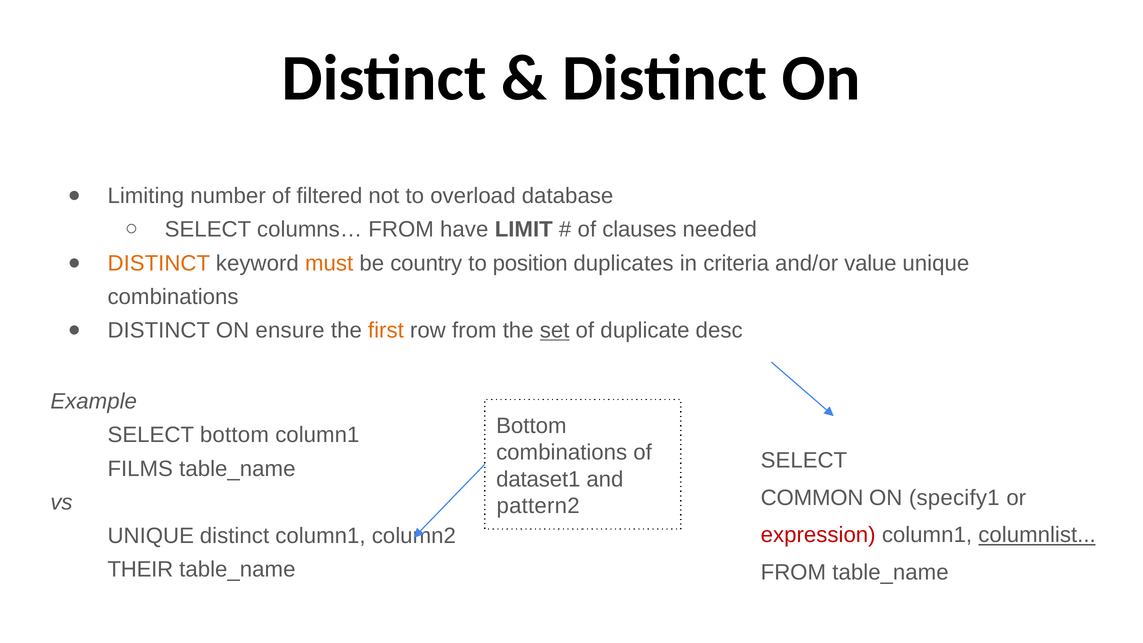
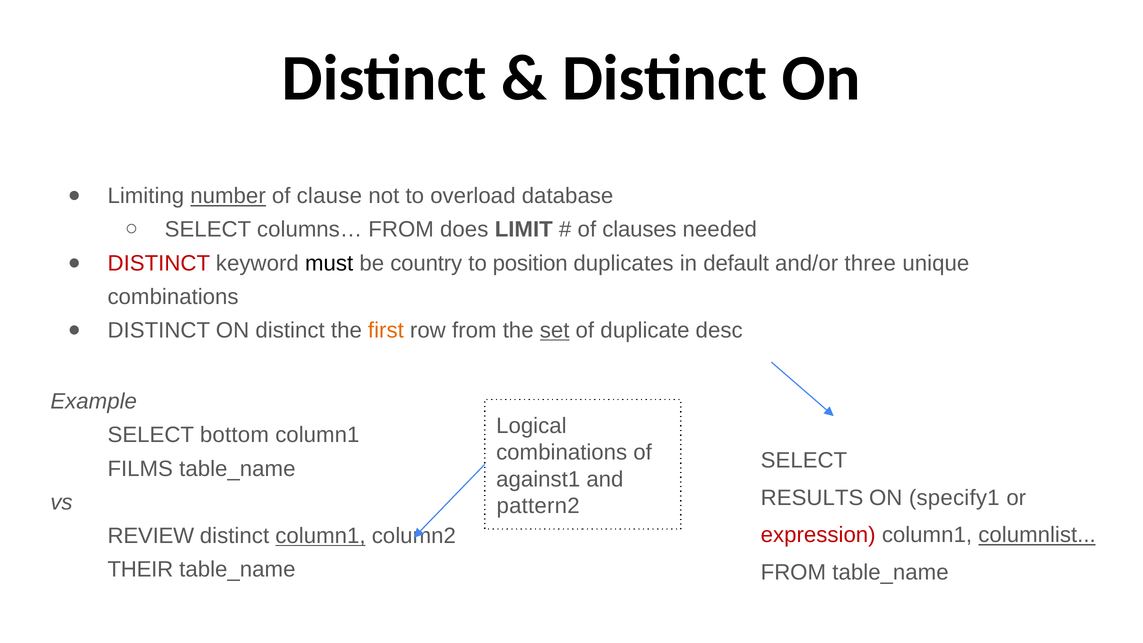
number underline: none -> present (228, 196)
filtered: filtered -> clause (329, 196)
have: have -> does (464, 230)
DISTINCT colour: orange -> red (159, 263)
must colour: orange -> black (329, 263)
criteria: criteria -> default (736, 263)
value: value -> three (870, 263)
ON ensure: ensure -> distinct (290, 330)
Bottom: Bottom -> Logical (531, 426)
dataset1: dataset1 -> against1 (538, 479)
COMMON: COMMON -> RESULTS (812, 498)
UNIQUE: UNIQUE -> REVIEW (151, 536)
column1 underline: none -> present (320, 536)
